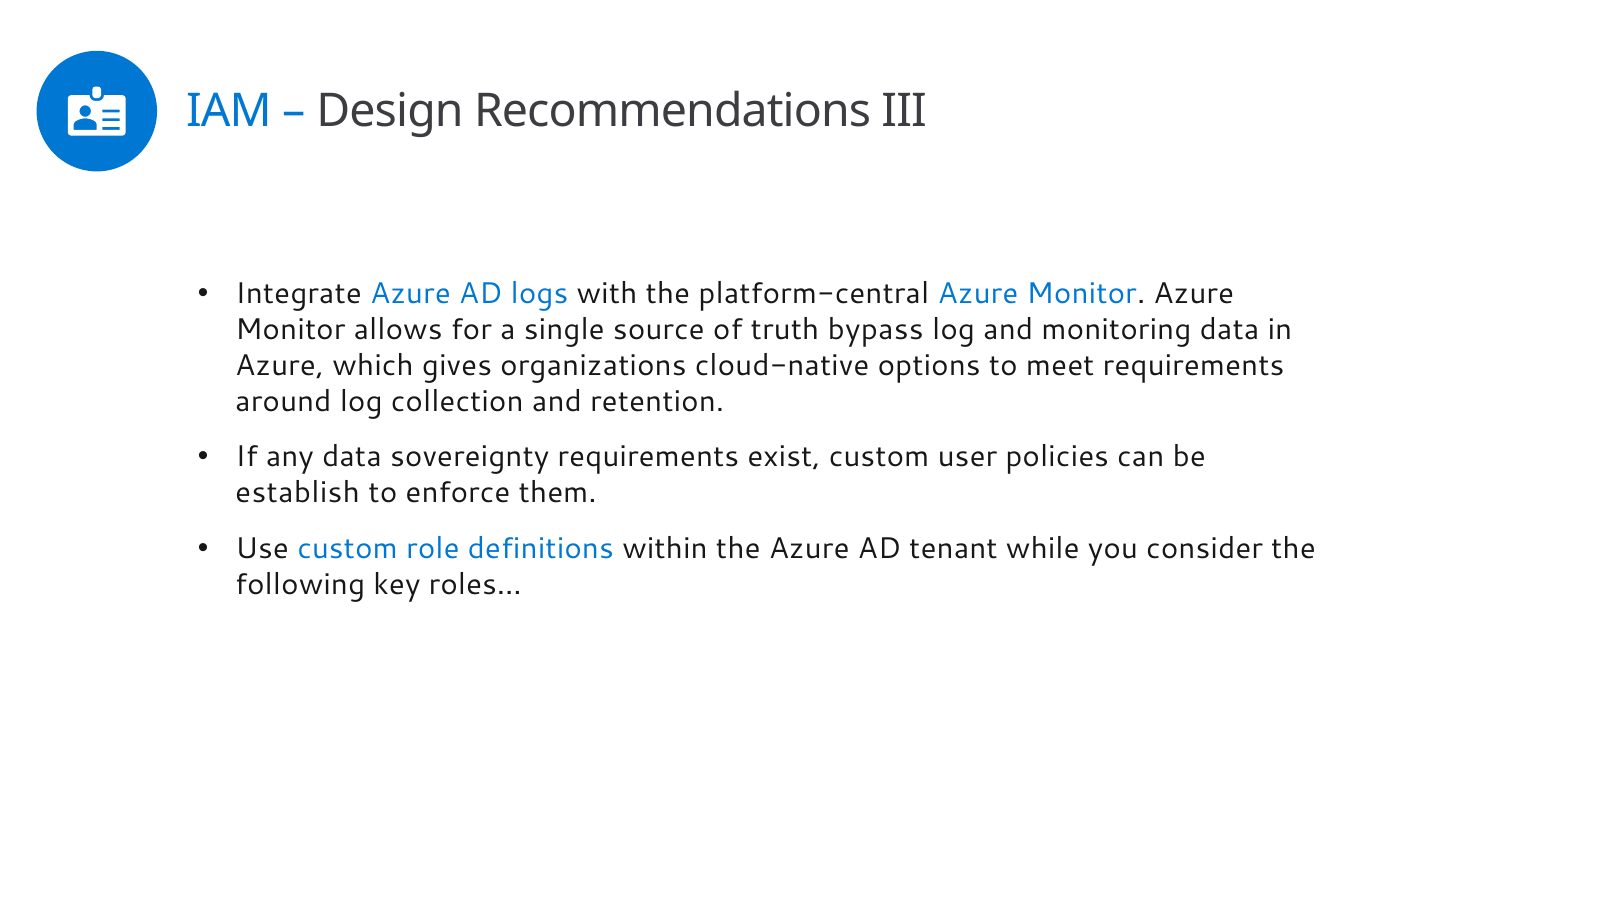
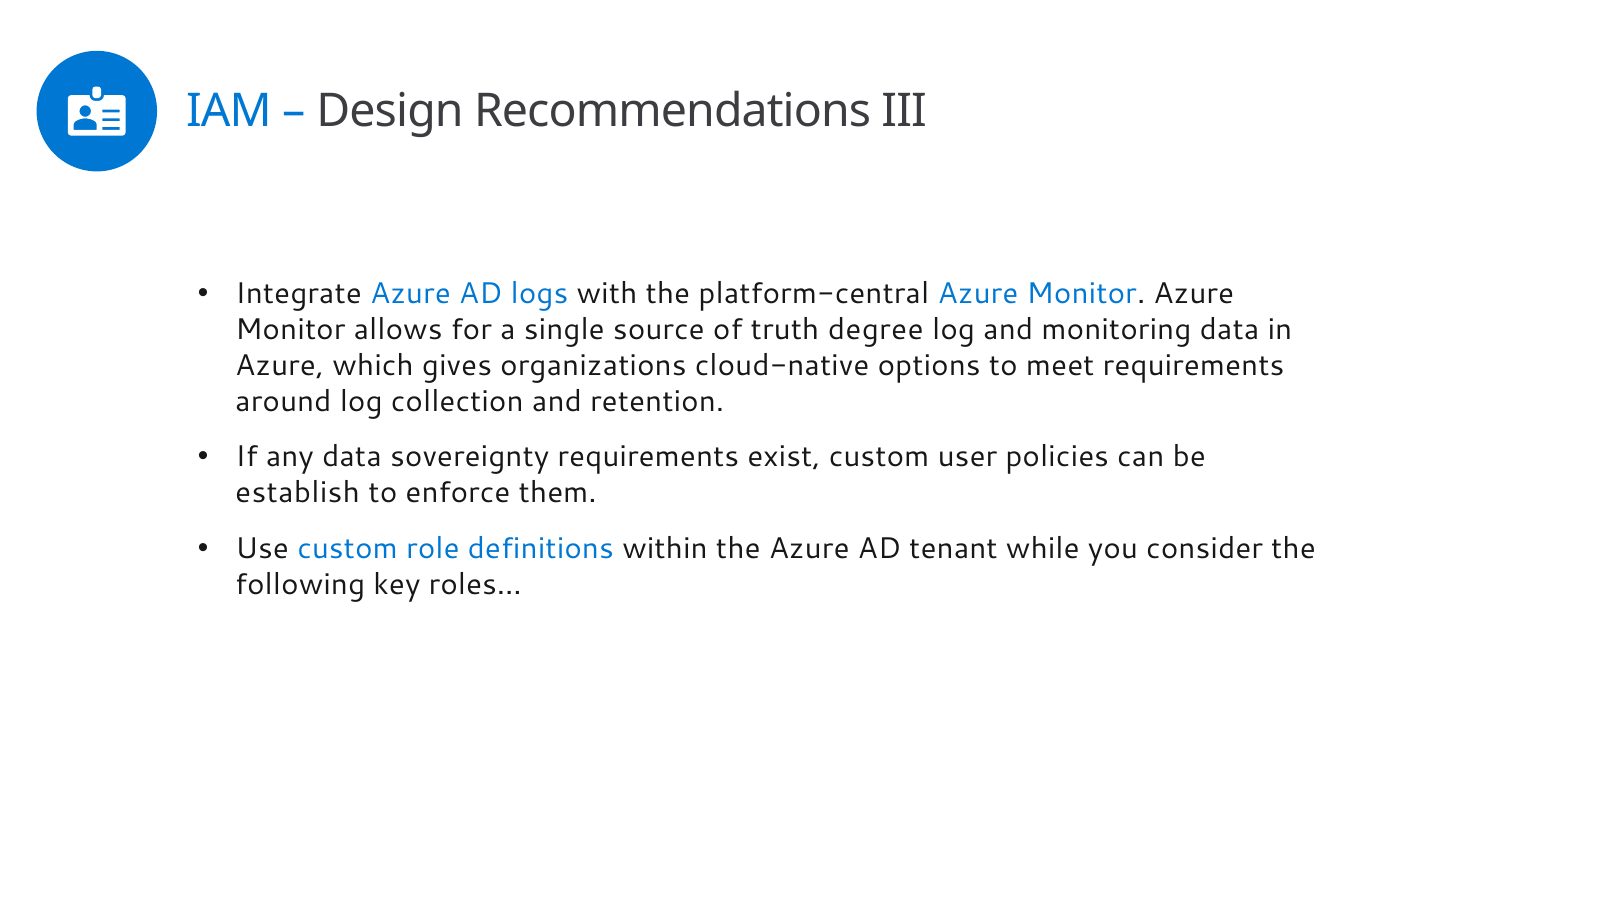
bypass: bypass -> degree (876, 329)
